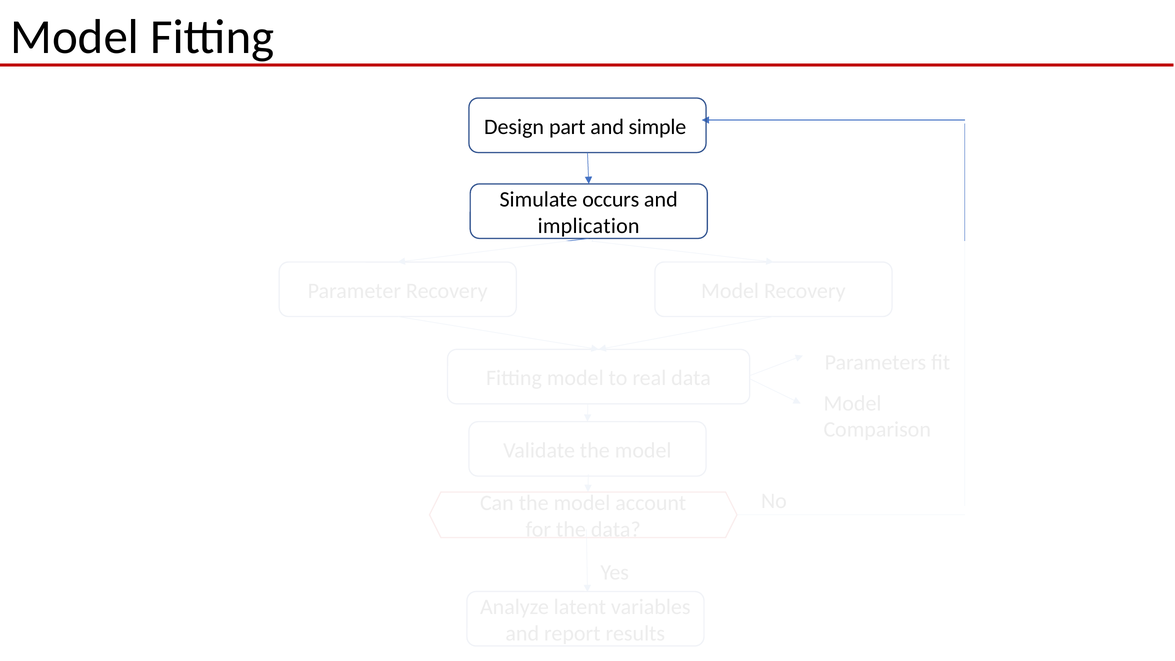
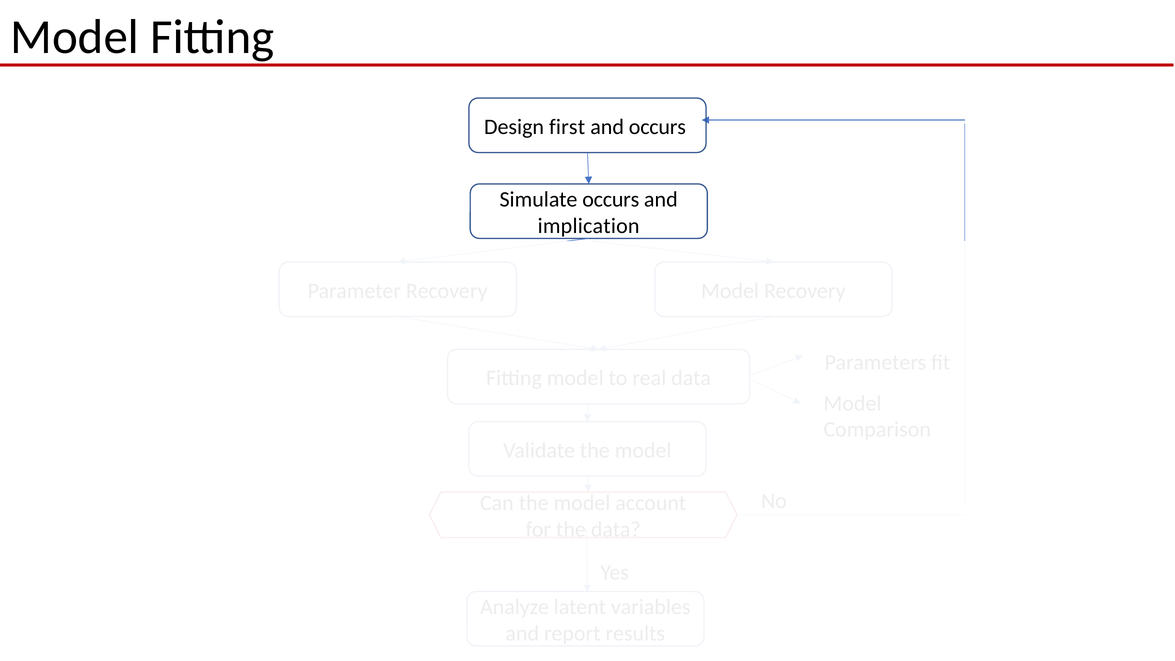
part: part -> first (567, 127)
and simple: simple -> occurs (657, 127)
